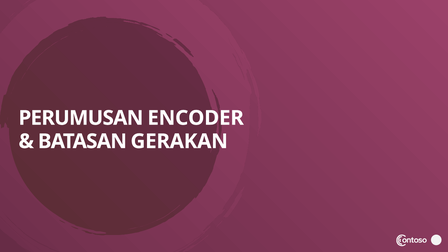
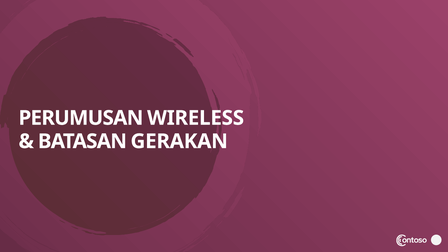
ENCODER: ENCODER -> WIRELESS (196, 118)
